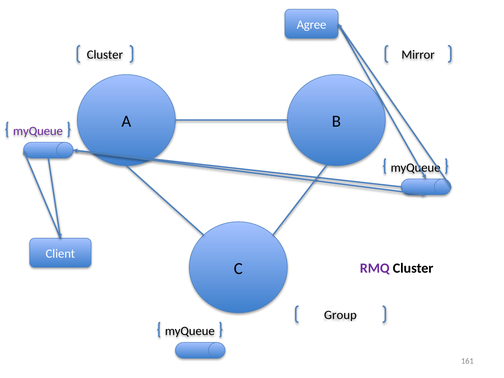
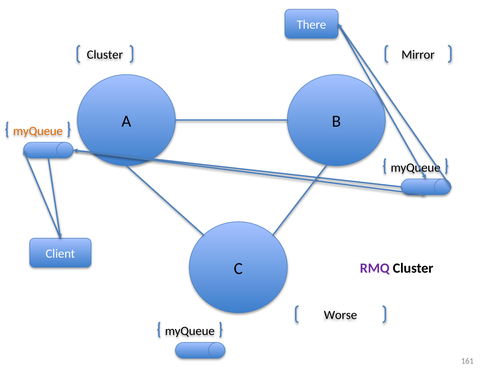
Agree: Agree -> There (311, 25)
myQueue colour: purple -> orange (38, 131)
Group: Group -> Worse (341, 315)
